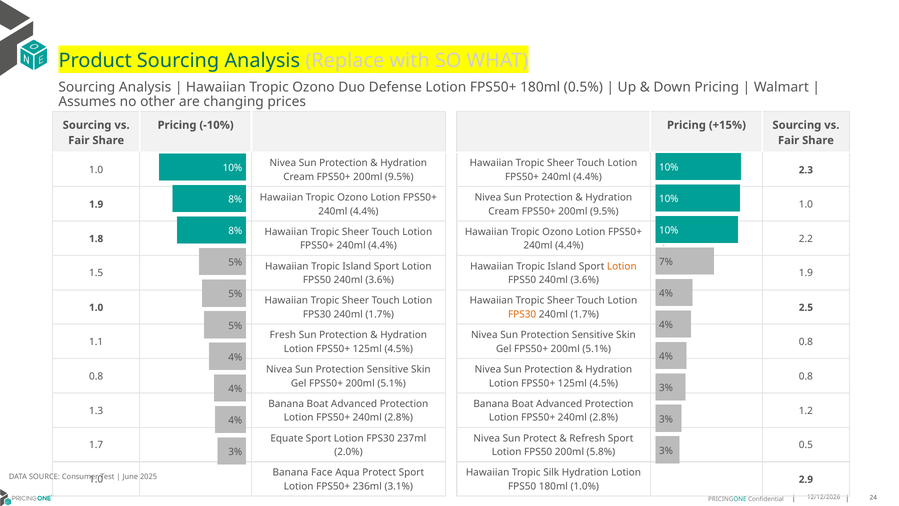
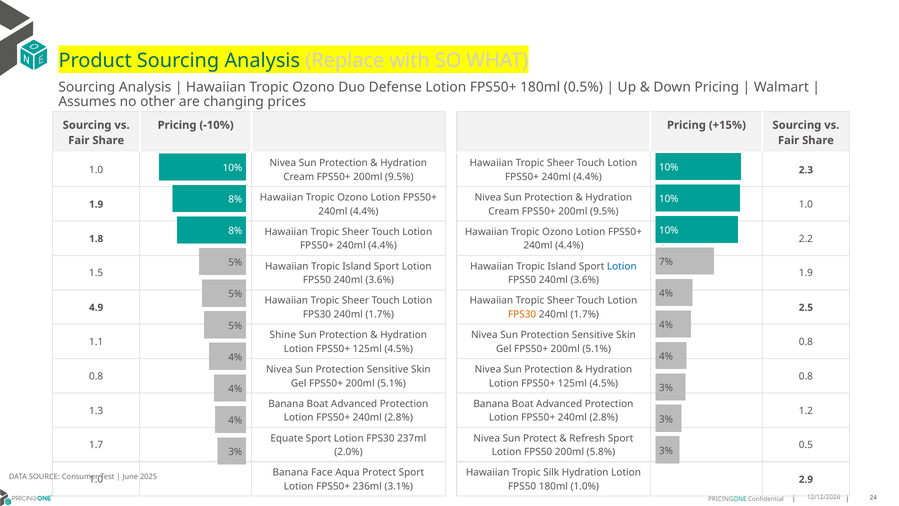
Lotion colour: orange -> blue (622, 266)
1.0: 1.0 -> 4.9 (96, 307)
Fresh: Fresh -> Shine (283, 335)
